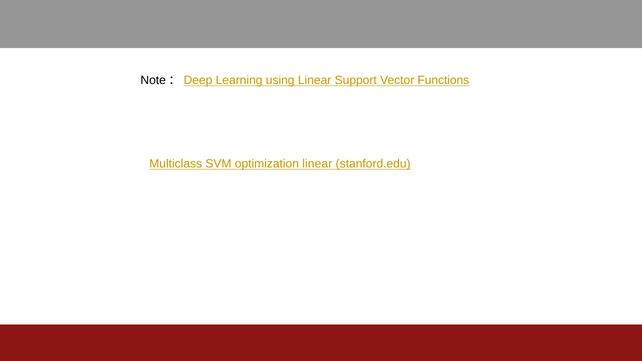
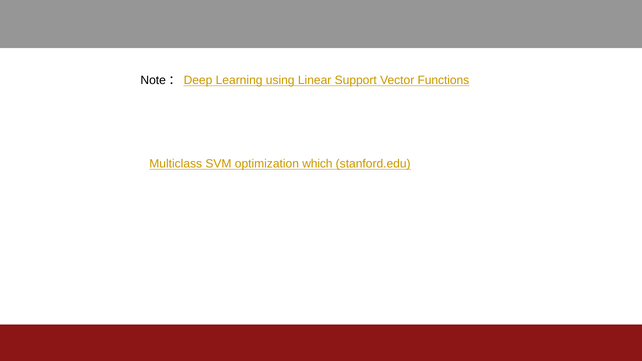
optimization linear: linear -> which (317, 164)
